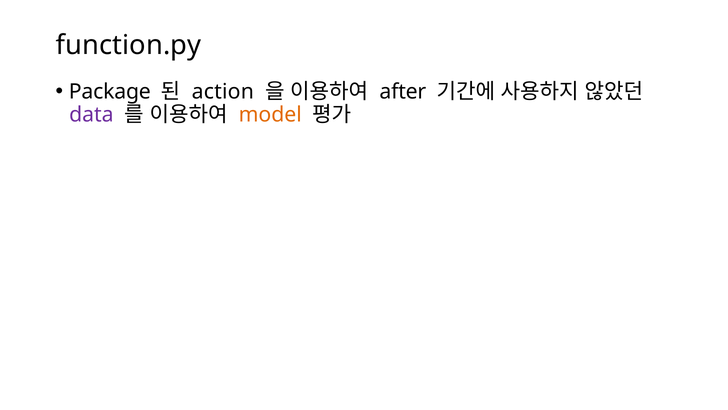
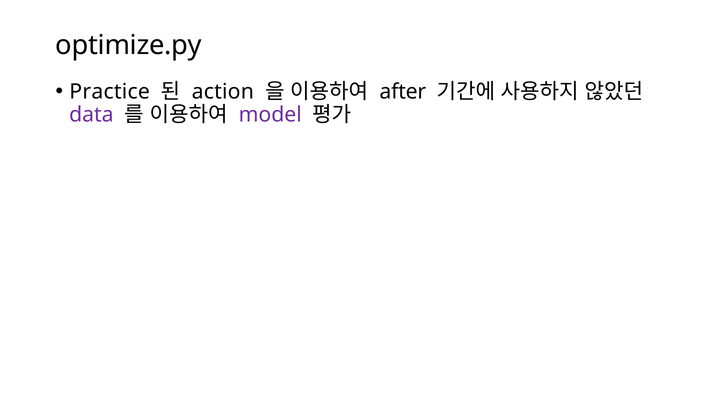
function.py: function.py -> optimize.py (129, 45)
Package: Package -> Practice (110, 92)
model colour: orange -> purple (270, 115)
